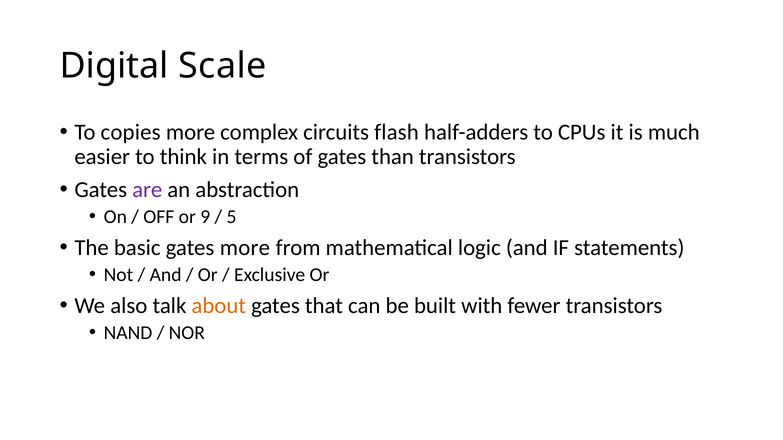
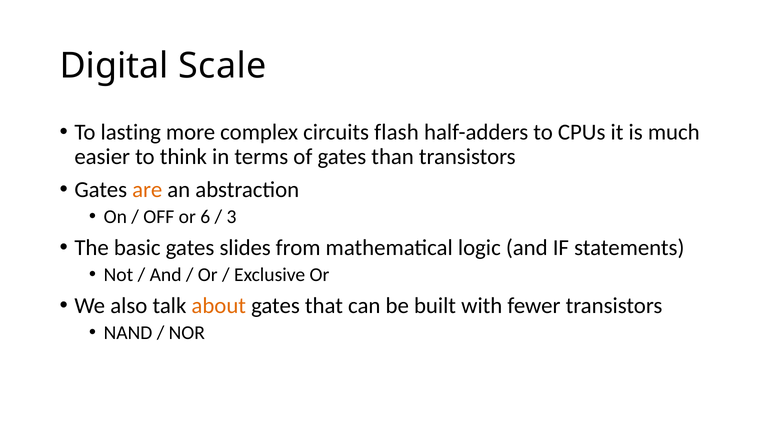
copies: copies -> lasting (131, 132)
are colour: purple -> orange (147, 190)
9: 9 -> 6 (205, 217)
5: 5 -> 3 (232, 217)
gates more: more -> slides (245, 248)
